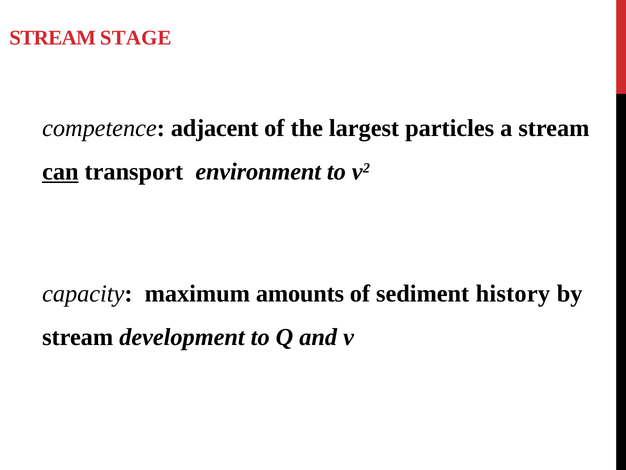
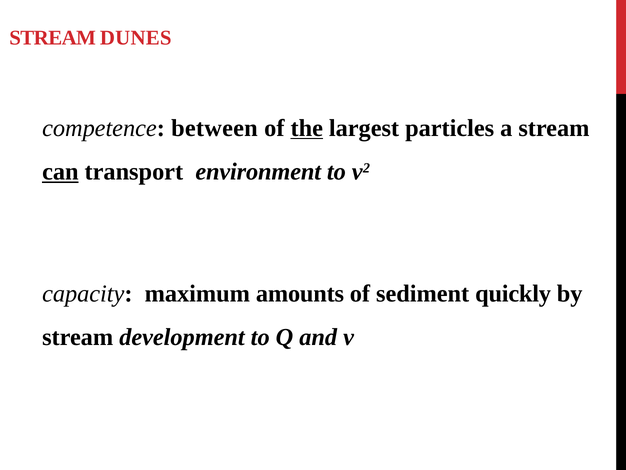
STAGE: STAGE -> DUNES (136, 38)
adjacent: adjacent -> between (214, 128)
the underline: none -> present (307, 128)
history: history -> quickly (513, 293)
